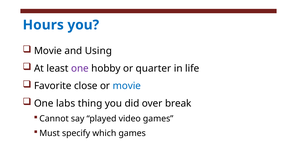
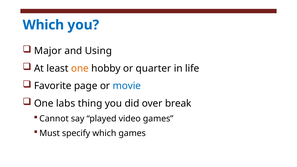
Hours: Hours -> Which (43, 25)
Movie: Movie -> Major (48, 51)
one colour: purple -> orange (80, 68)
close: close -> page (86, 86)
